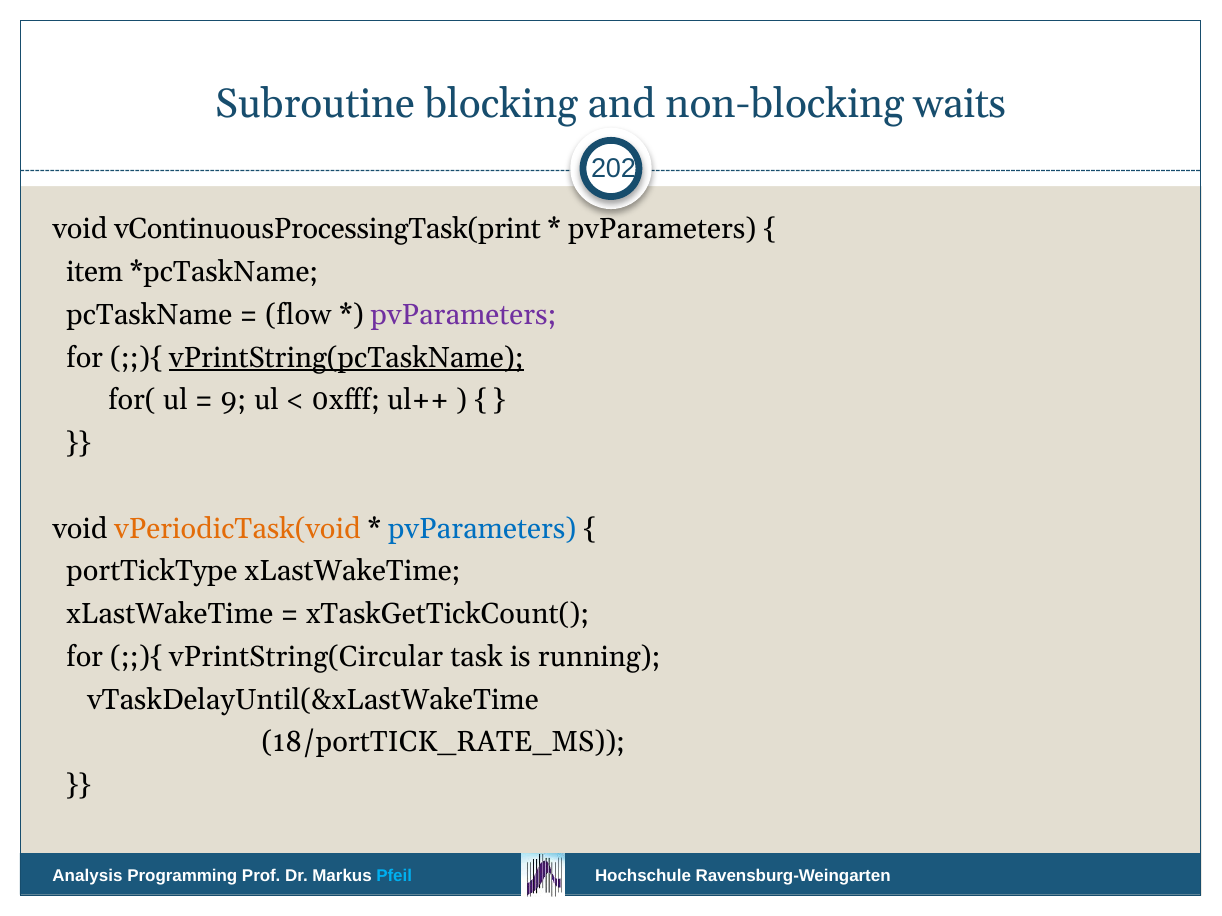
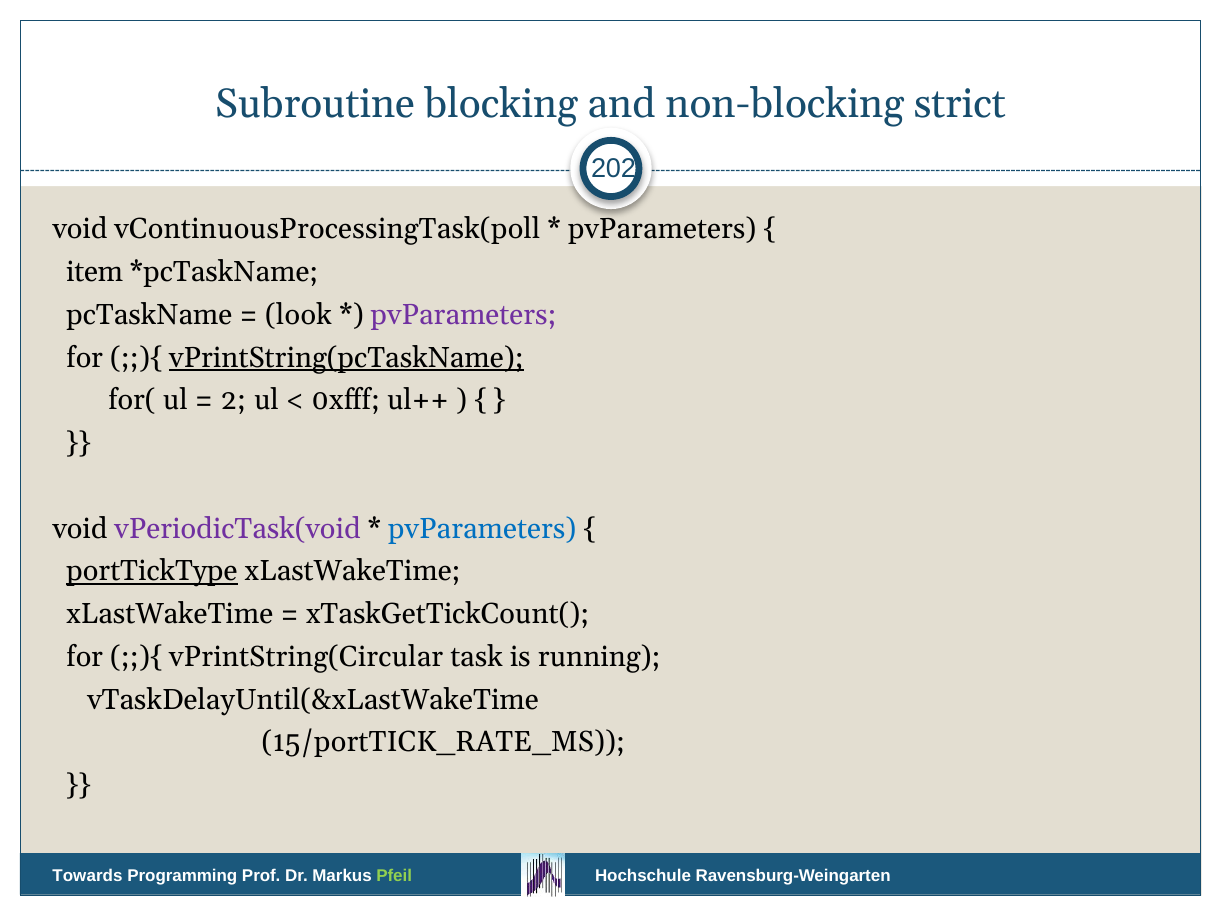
waits: waits -> strict (960, 104)
vContinuousProcessingTask(print: vContinuousProcessingTask(print -> vContinuousProcessingTask(poll (327, 230)
flow: flow -> look (298, 315)
9: 9 -> 2 (234, 401)
vPeriodicTask(void colour: orange -> purple (238, 529)
portTickType underline: none -> present (152, 572)
18/portTICK_RATE_MS: 18/portTICK_RATE_MS -> 15/portTICK_RATE_MS (443, 743)
Analysis: Analysis -> Towards (87, 876)
Pfeil colour: light blue -> light green (394, 876)
